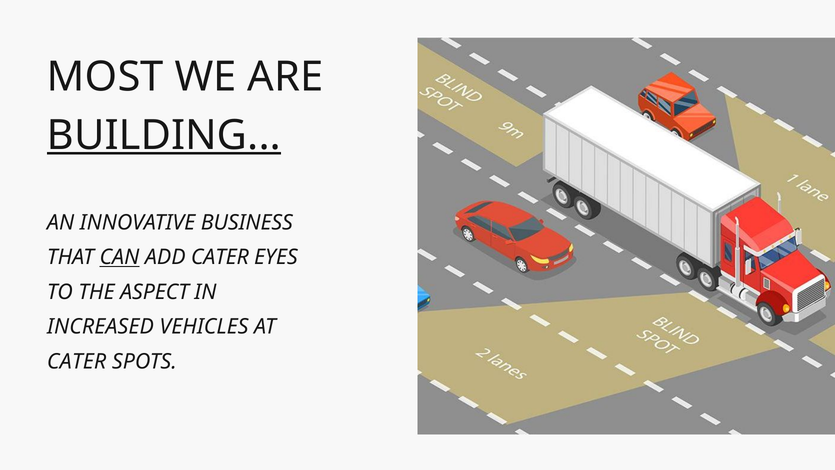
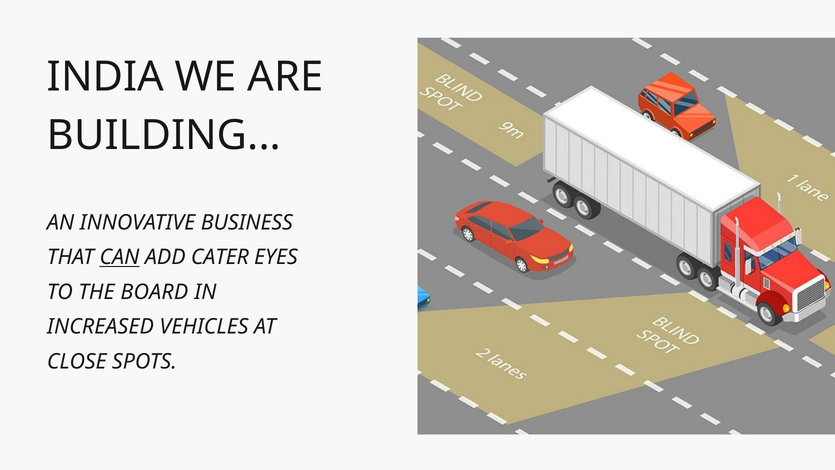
MOST: MOST -> INDIA (105, 77)
BUILDING underline: present -> none (164, 135)
ASPECT: ASPECT -> BOARD (154, 292)
CATER: CATER -> CLOSE (77, 361)
